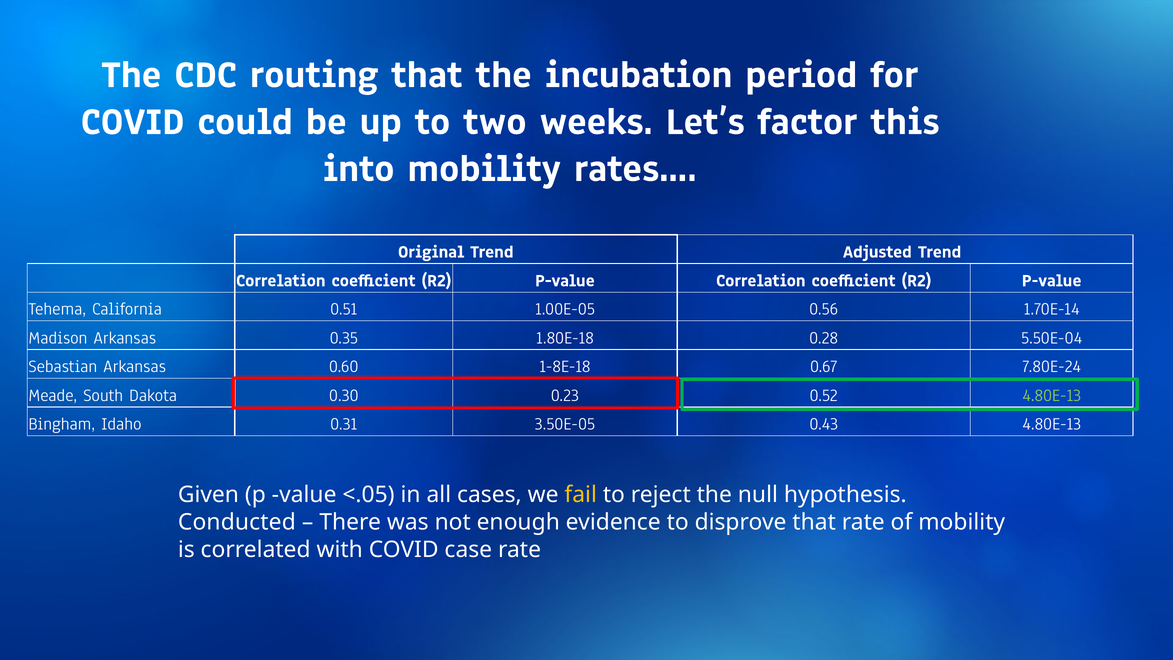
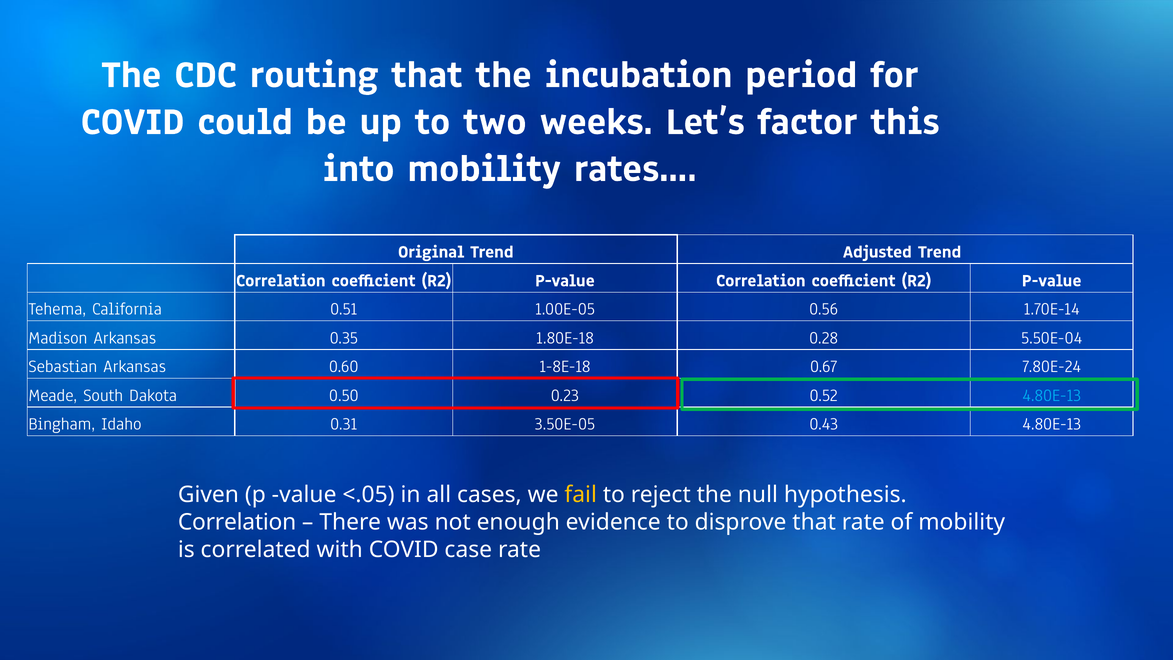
0.30: 0.30 -> 0.50 (344, 395)
4.80E-13 colour: light green -> light blue (1052, 395)
Conducted: Conducted -> Correlation (237, 522)
